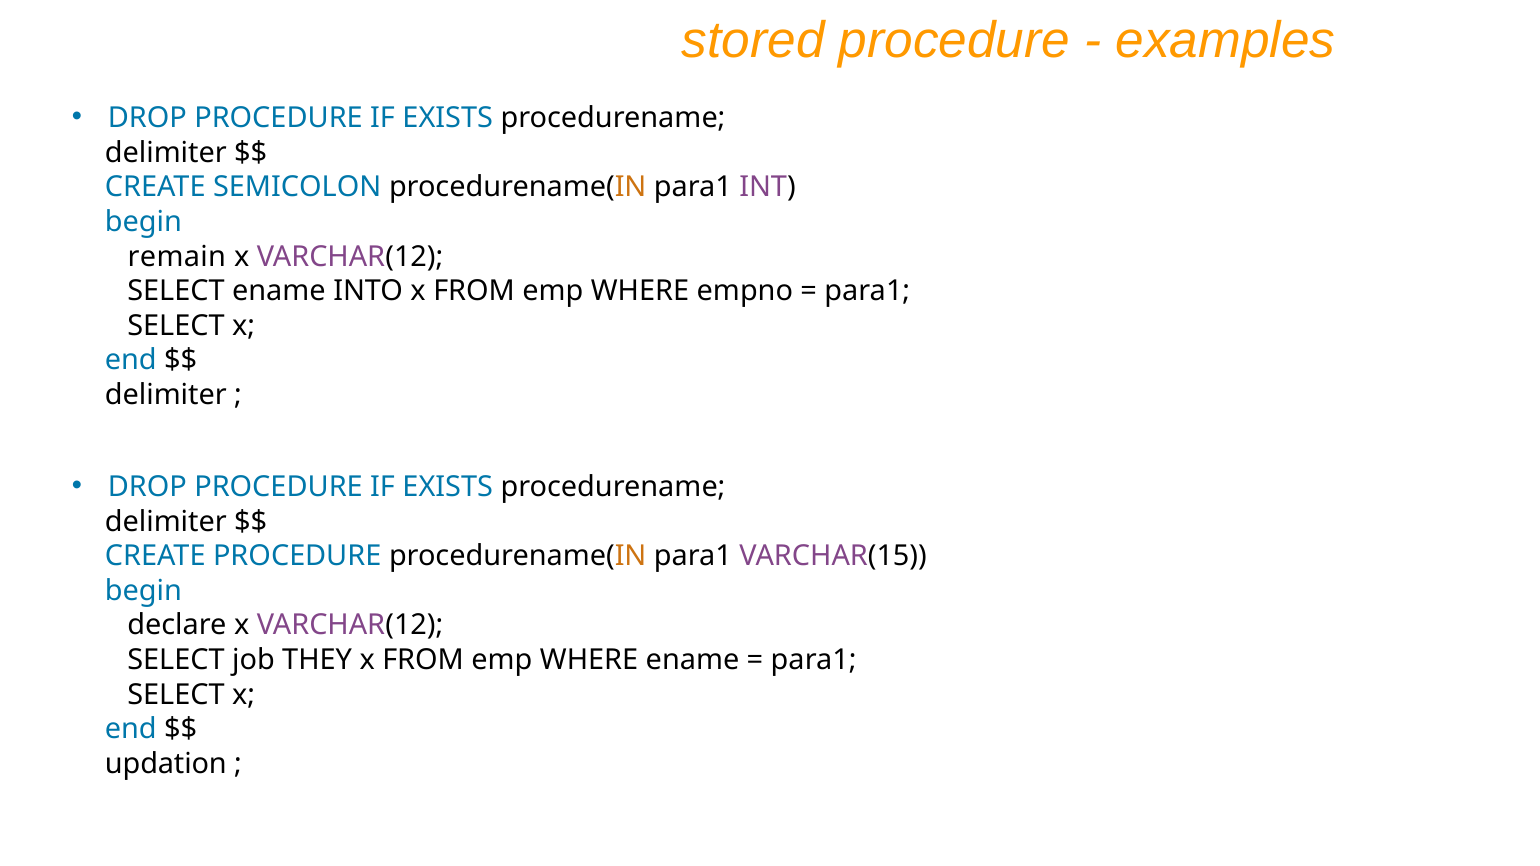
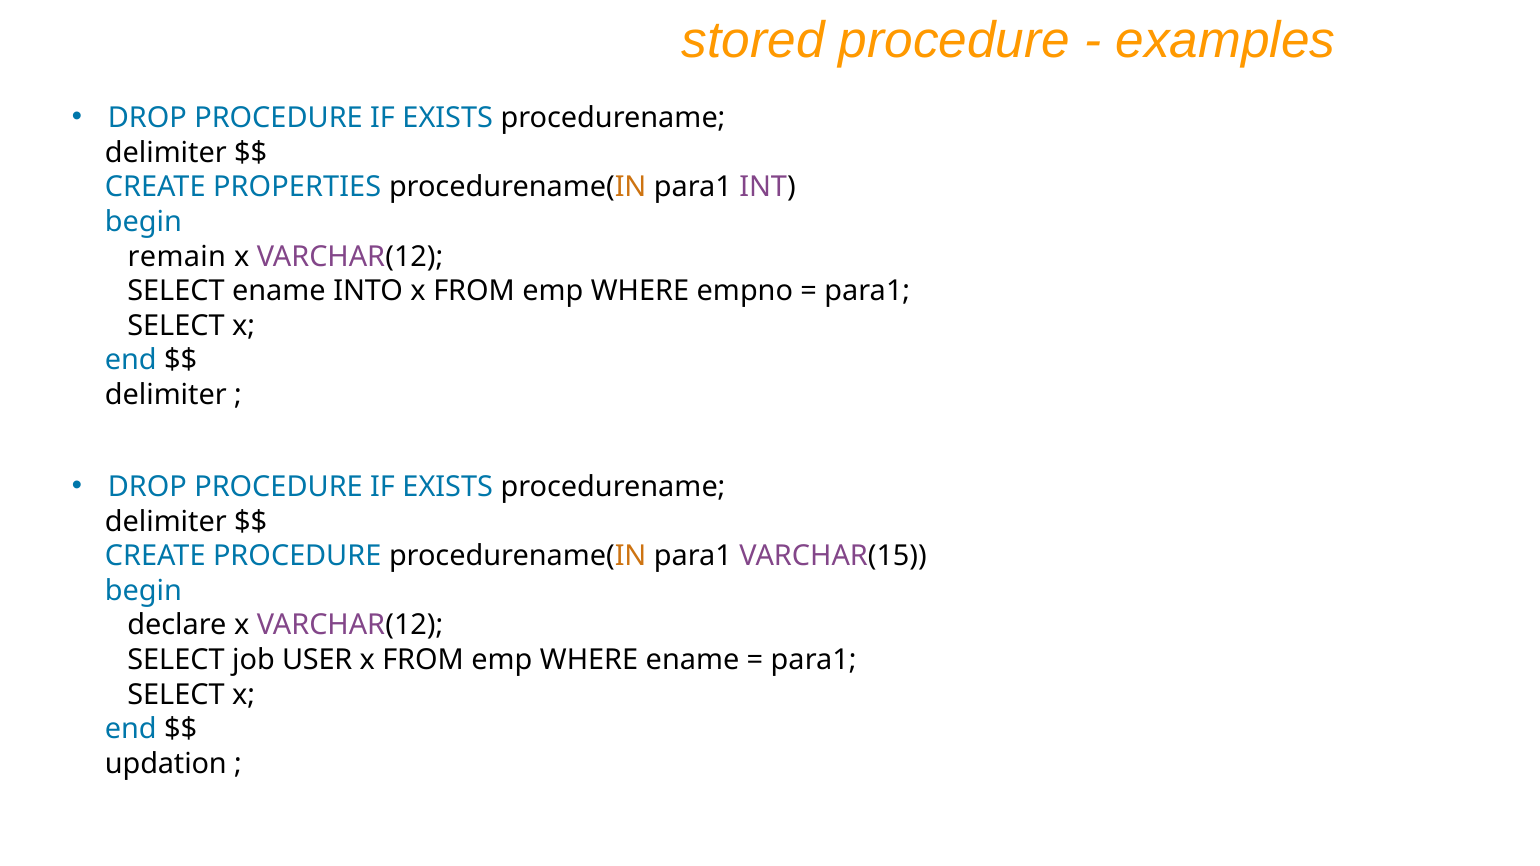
SEMICOLON: SEMICOLON -> PROPERTIES (297, 187)
THEY: THEY -> USER (317, 660)
